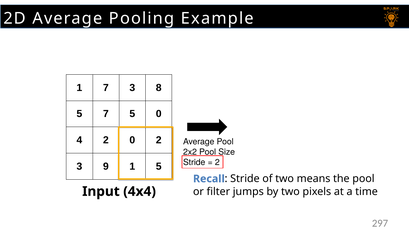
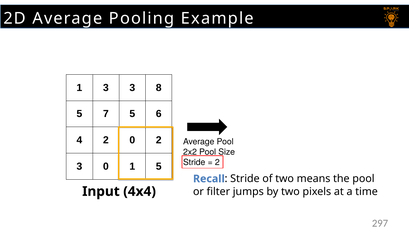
1 7: 7 -> 3 (106, 88)
5 0: 0 -> 6 (159, 114)
3 9: 9 -> 0 (106, 166)
